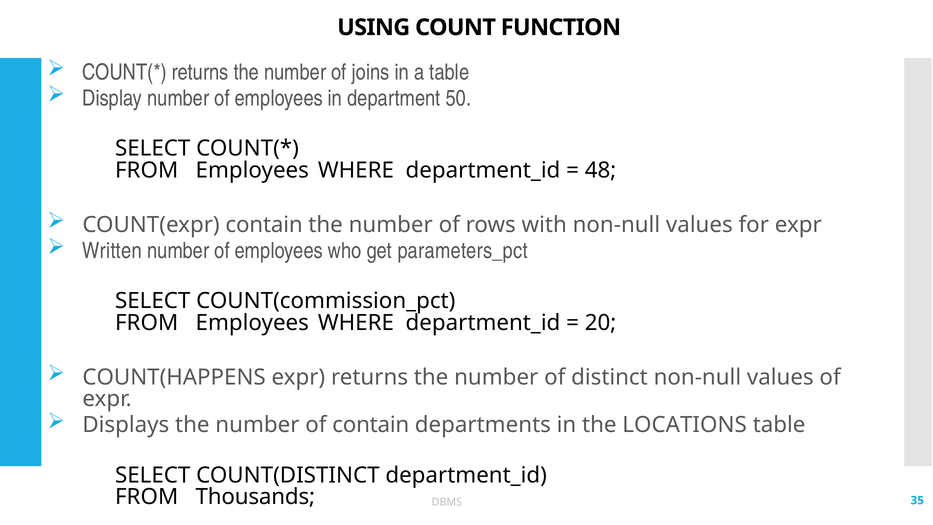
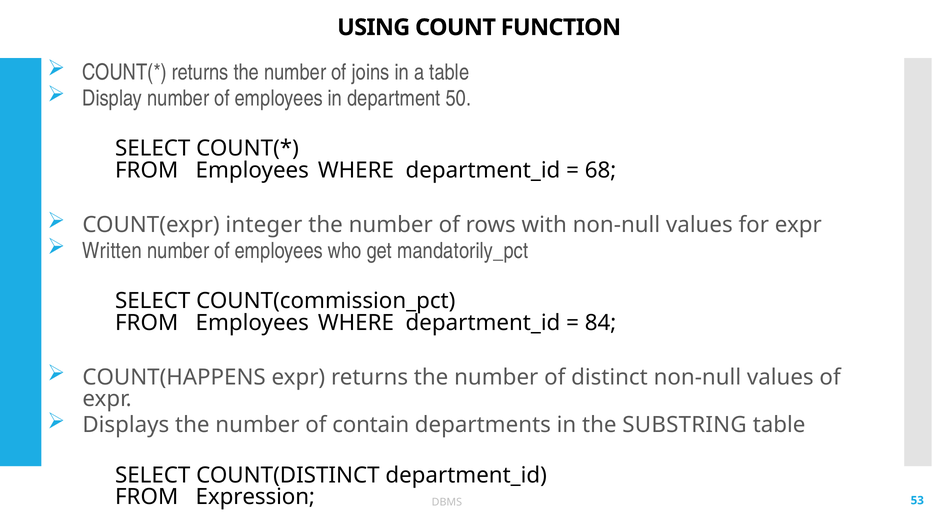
48: 48 -> 68 (601, 170)
COUNT(expr contain: contain -> integer (264, 225)
parameters_pct: parameters_pct -> mandatorily_pct (463, 251)
20: 20 -> 84 (601, 323)
LOCATIONS: LOCATIONS -> SUBSTRING (685, 425)
Thousands: Thousands -> Expression (255, 497)
35: 35 -> 53 (917, 500)
